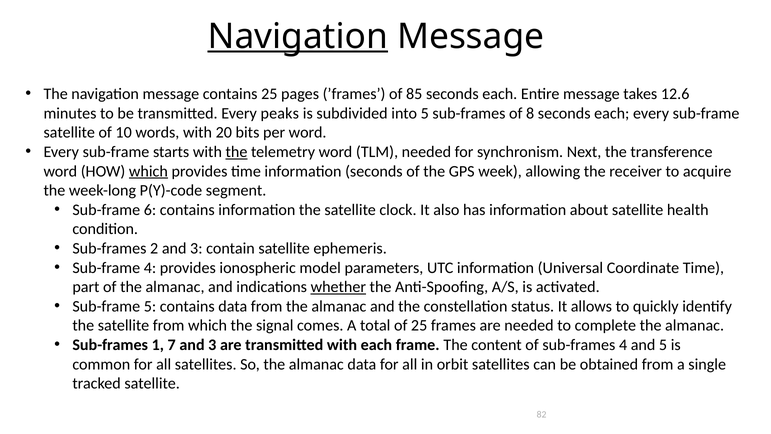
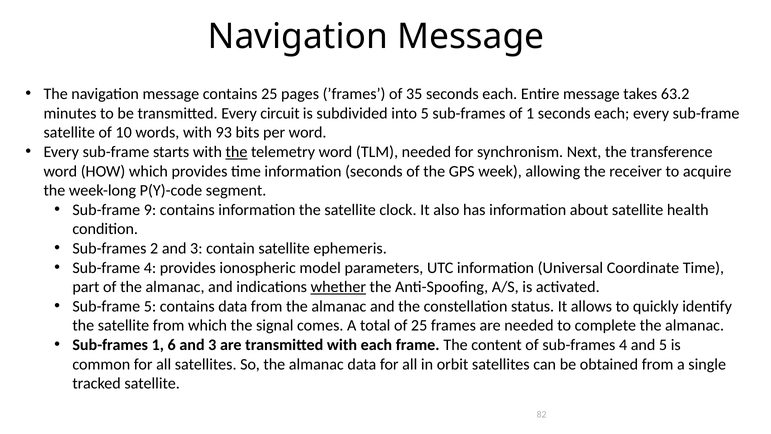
Navigation underline: present -> none (298, 36)
85: 85 -> 35 (414, 94)
12.6: 12.6 -> 63.2 (675, 94)
peaks: peaks -> circuit (280, 113)
of 8: 8 -> 1 (530, 113)
20: 20 -> 93 (224, 133)
which underline: present -> none (148, 171)
6: 6 -> 9 (150, 210)
7: 7 -> 6 (172, 345)
